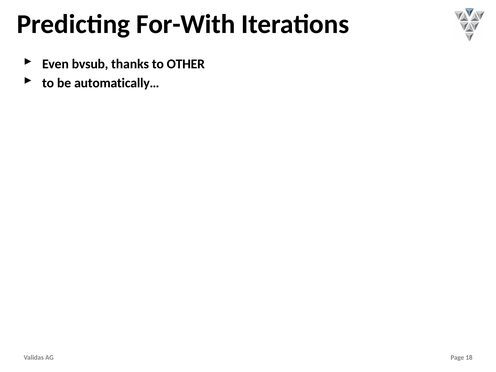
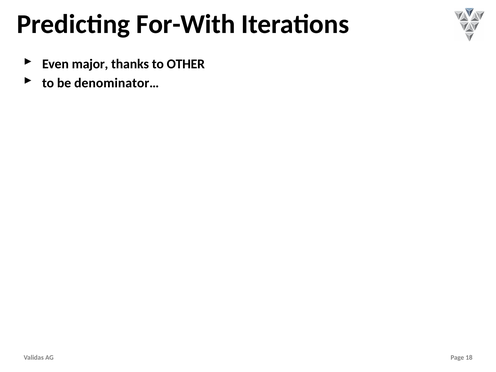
bvsub: bvsub -> major (90, 64)
automatically…: automatically… -> denominator… (117, 83)
